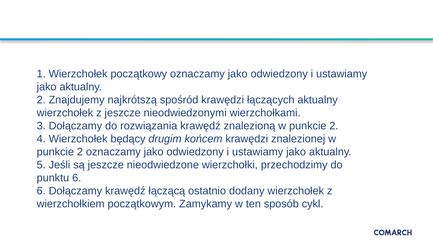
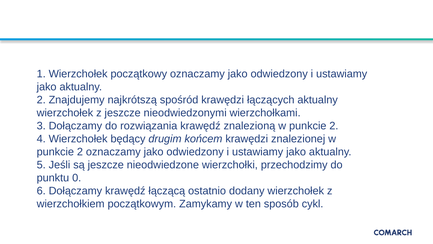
punktu 6: 6 -> 0 (77, 178)
